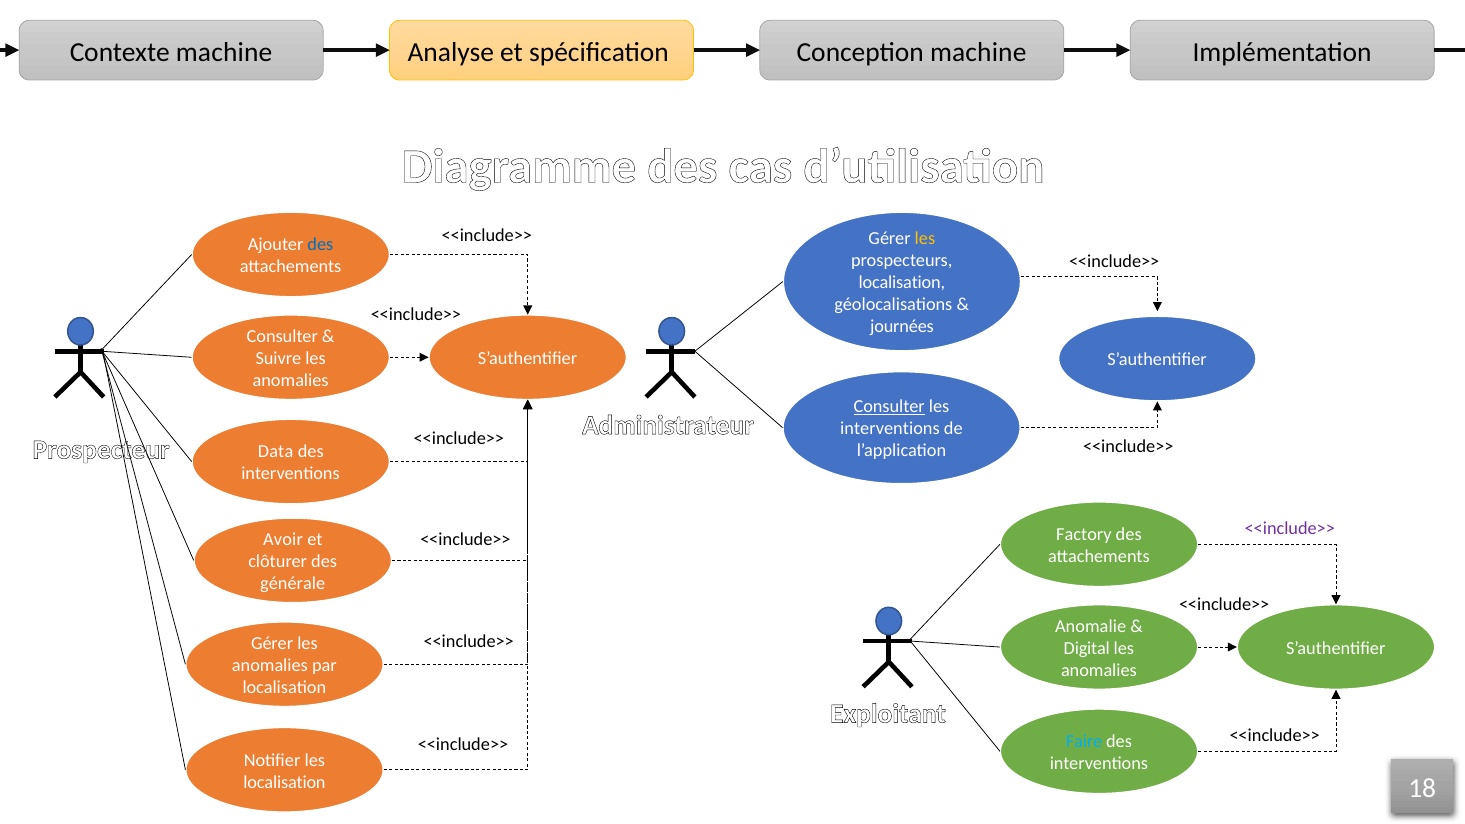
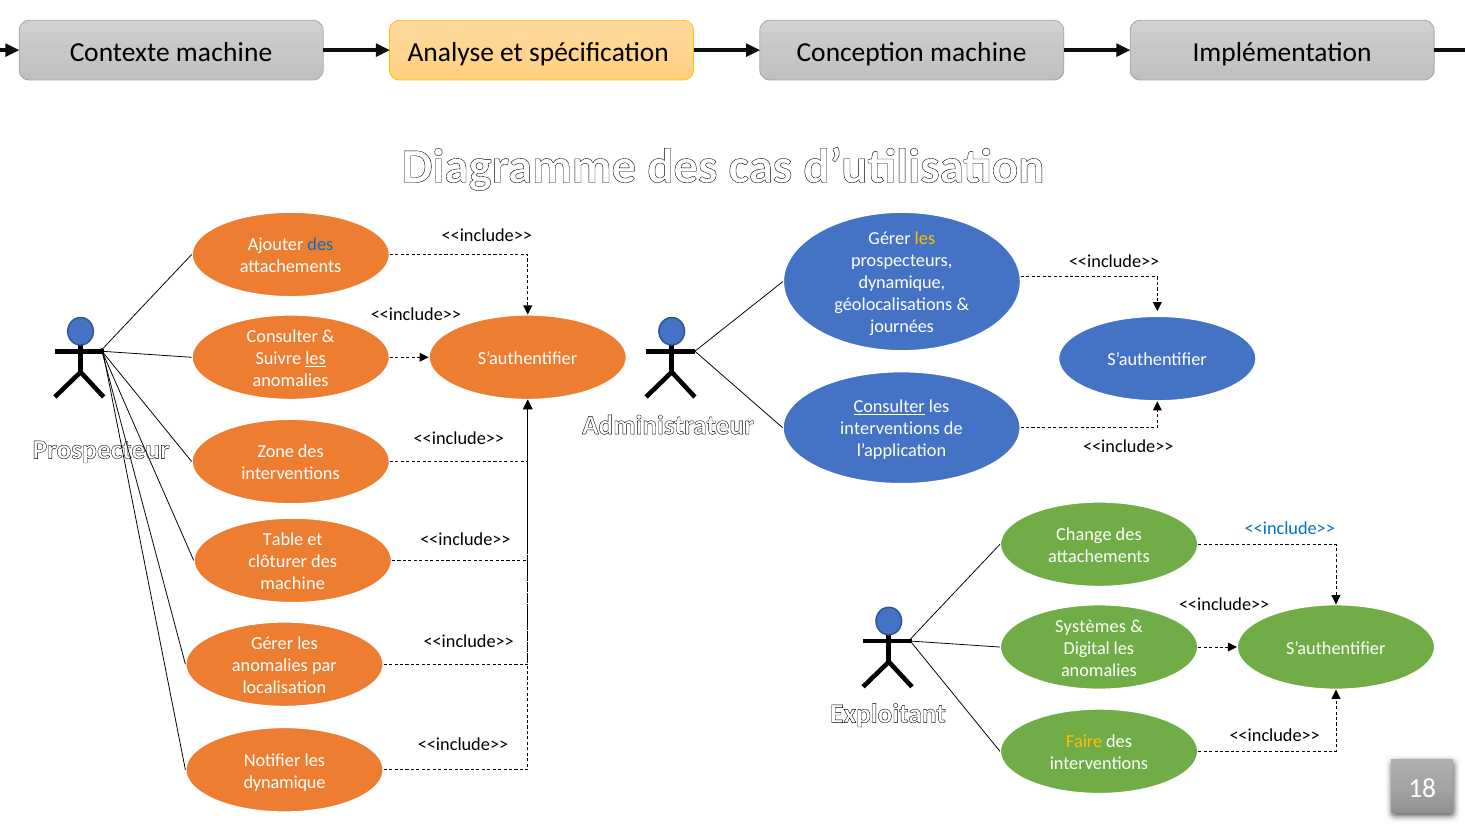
localisation: localisation -> dynamique (902, 283)
les underline: none -> present (316, 358)
Data: Data -> Zone (276, 452)
<<include>> colour: purple -> blue (1290, 529)
Factory: Factory -> Change (1084, 535)
Avoir: Avoir -> Table (283, 540)
générale: générale -> machine (293, 584)
Anomalie: Anomalie -> Systèmes (1091, 626)
Faire colour: light blue -> yellow (1084, 742)
localisation: localisation -> dynamique (285, 782)
